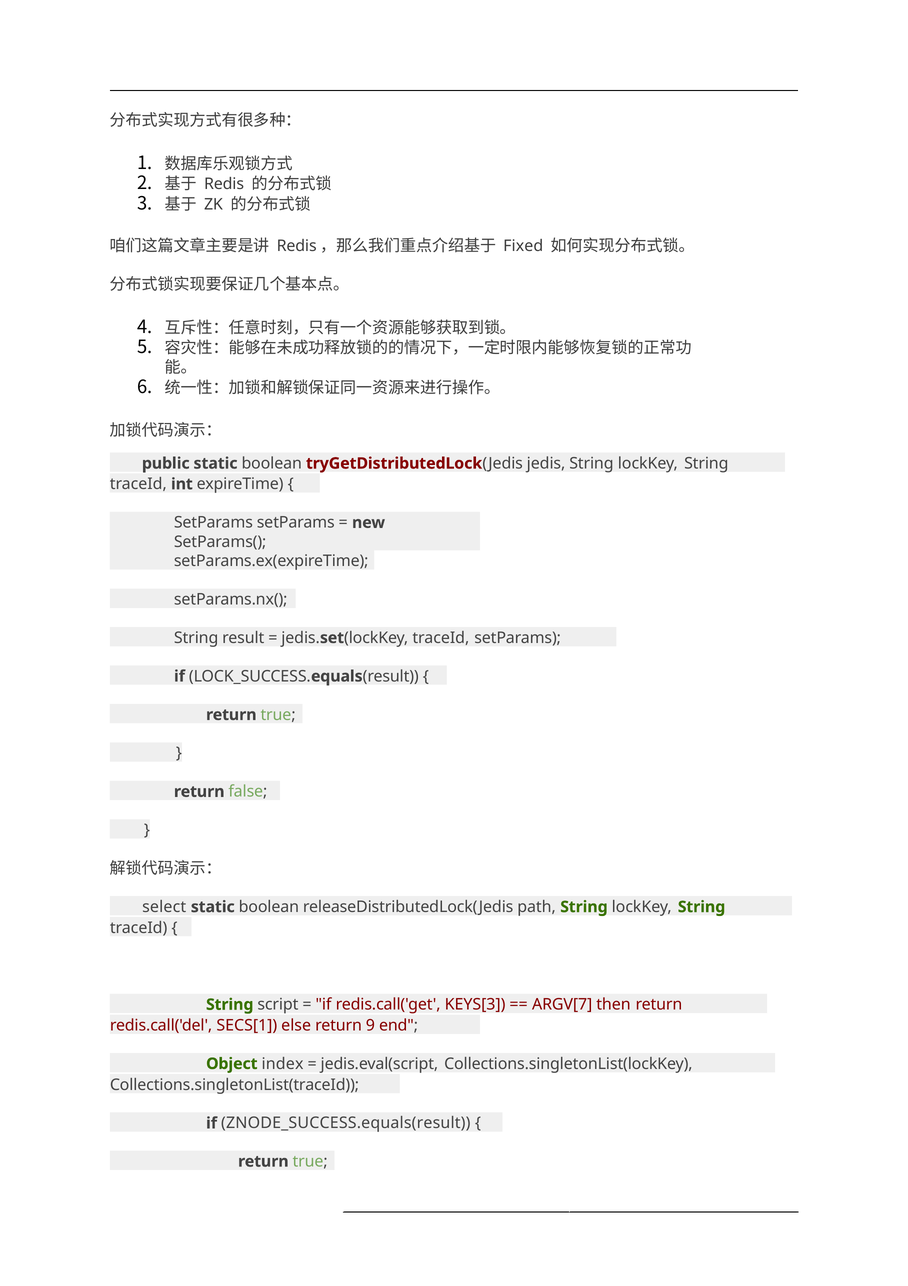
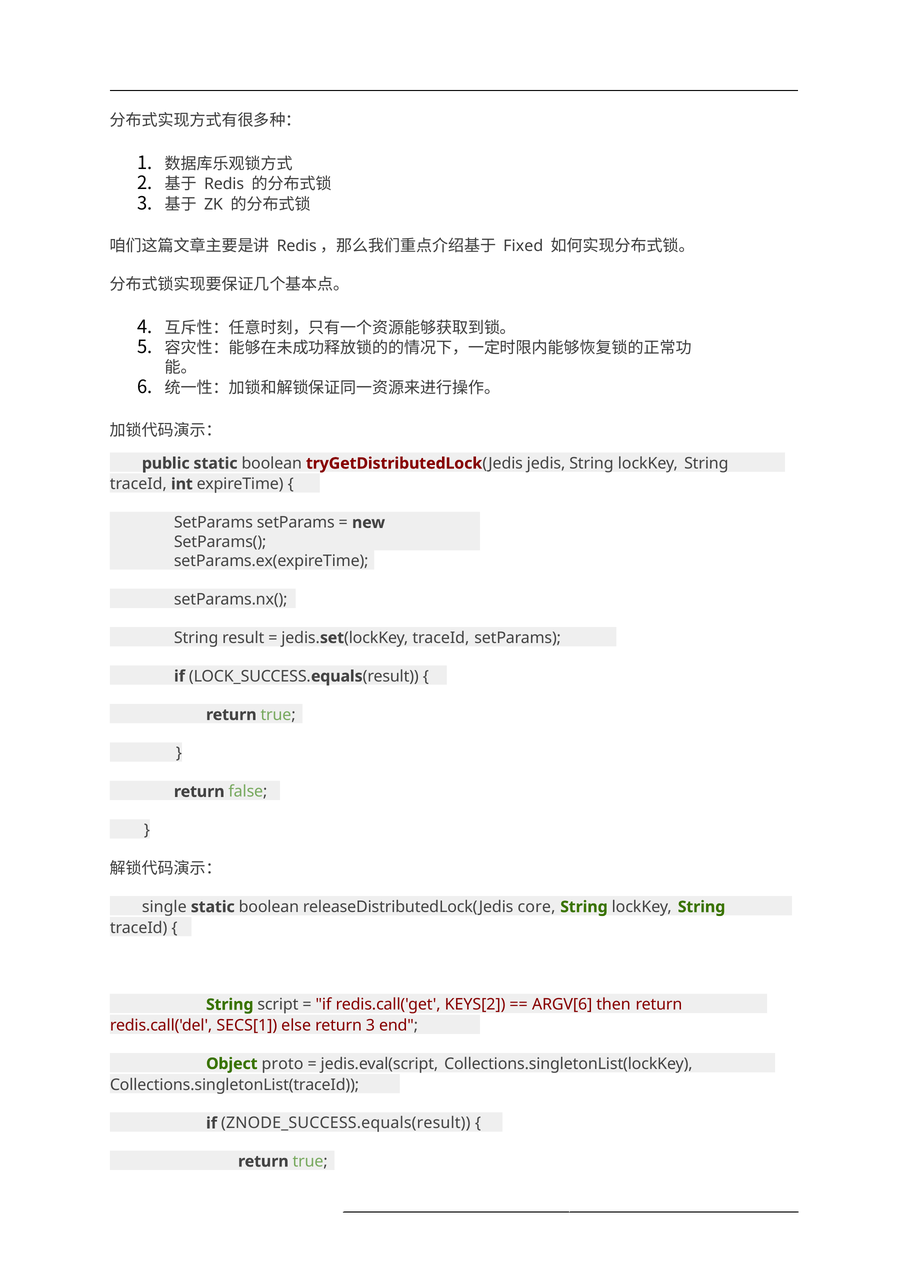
select: select -> single (164, 906)
path: path -> core (536, 906)
KEYS[3: KEYS[3 -> KEYS[2 (475, 1004)
ARGV[7: ARGV[7 -> ARGV[6 (562, 1004)
return 9: 9 -> 3 (370, 1025)
index: index -> proto (283, 1063)
